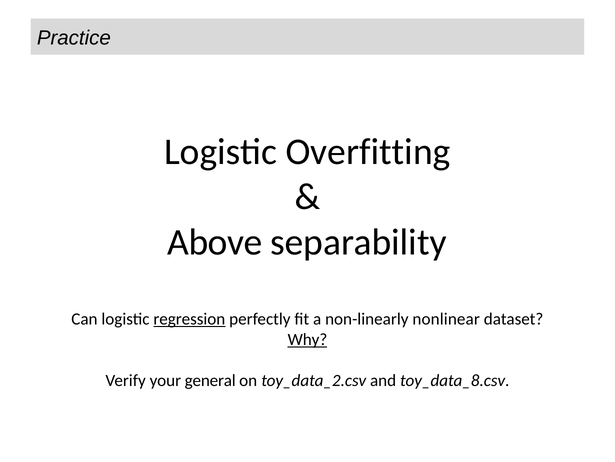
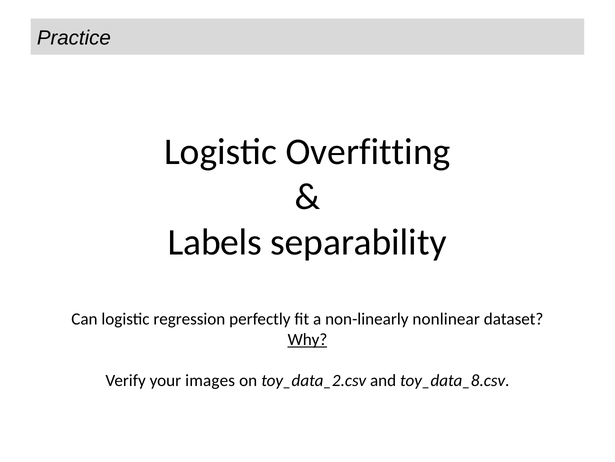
Above: Above -> Labels (215, 242)
regression underline: present -> none (189, 318)
general: general -> images (210, 380)
